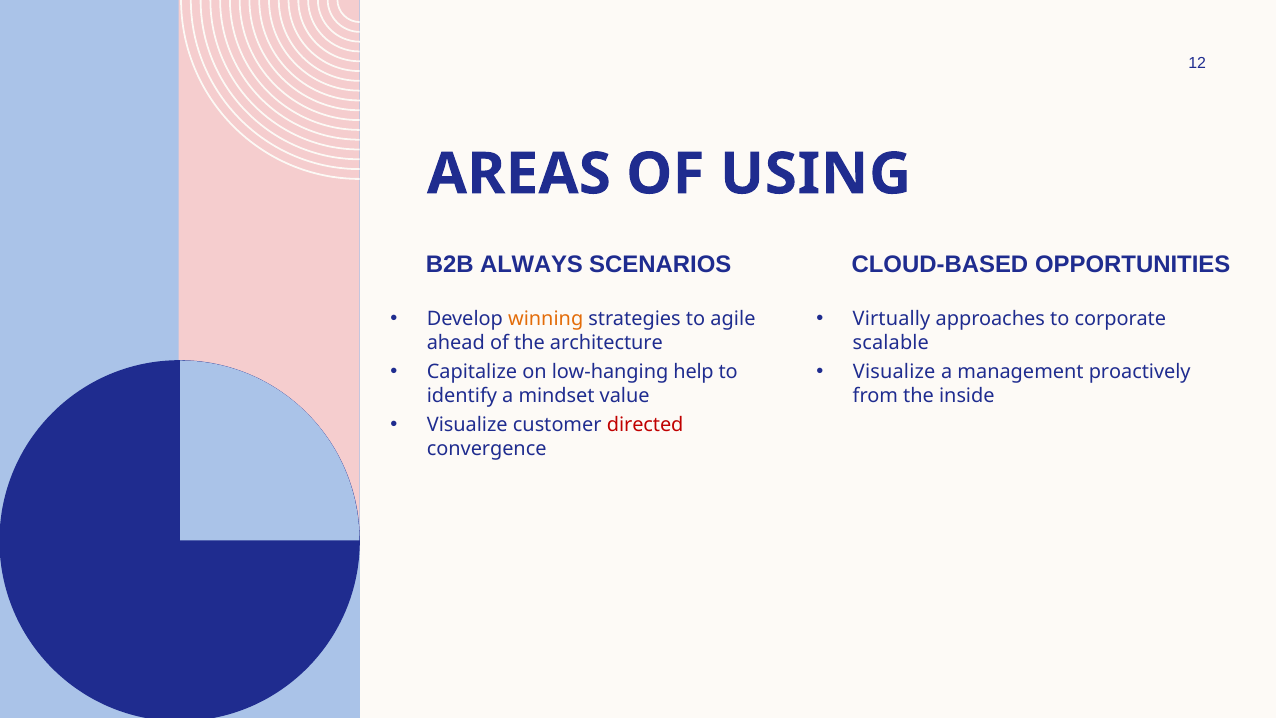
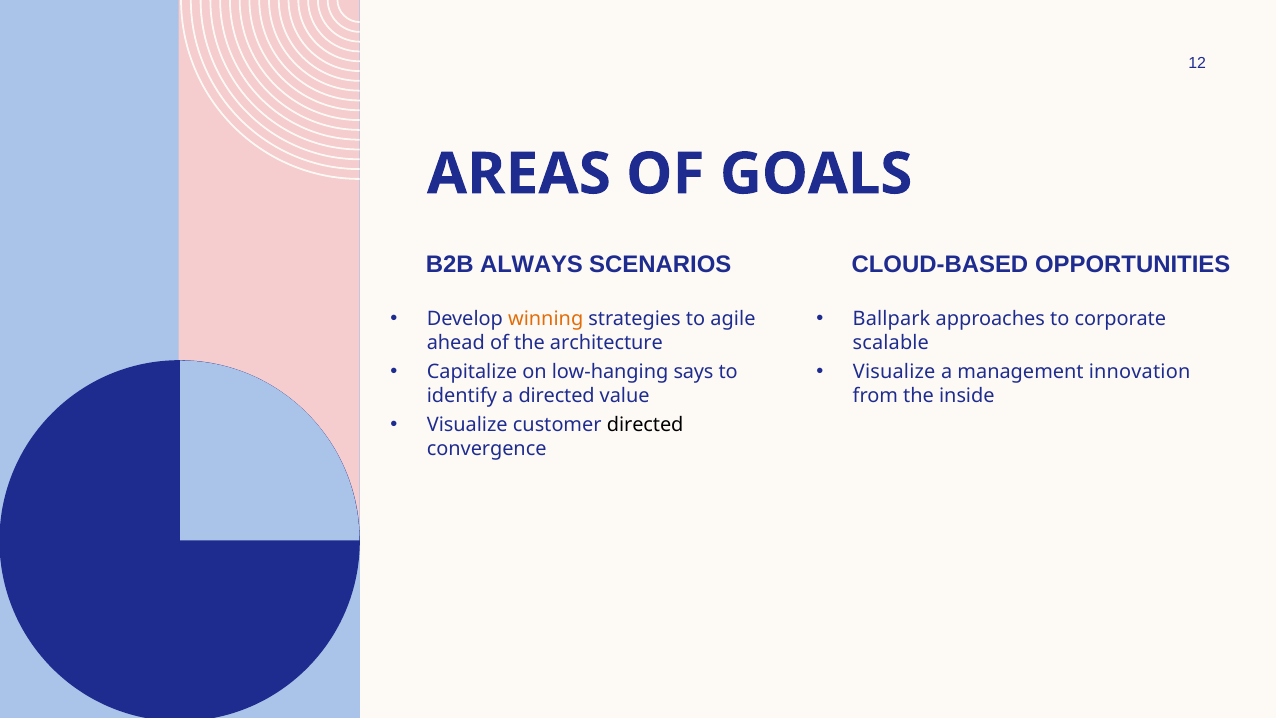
USING: USING -> GOALS (816, 174)
Virtually: Virtually -> Ballpark (892, 319)
help: help -> says (694, 372)
proactively: proactively -> innovation (1140, 372)
a mindset: mindset -> directed (557, 396)
directed colour: red -> black (645, 425)
